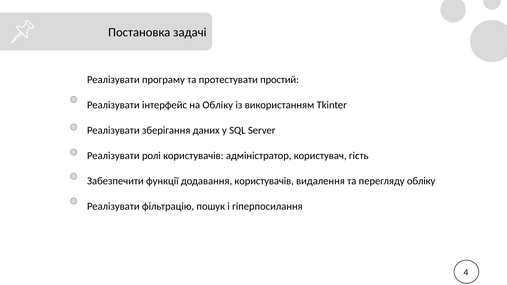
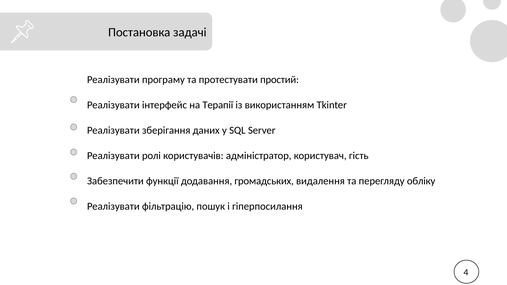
на Обліку: Обліку -> Терапії (218, 105)
додавання користувачів: користувачів -> громадських (264, 181)
